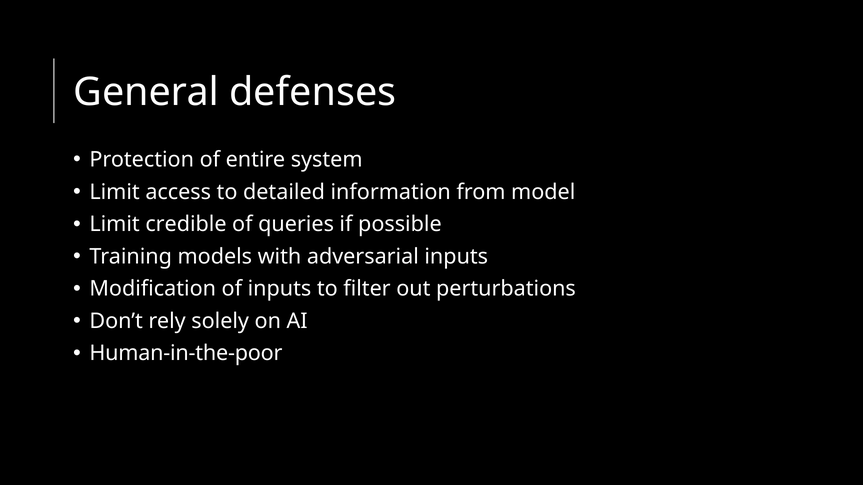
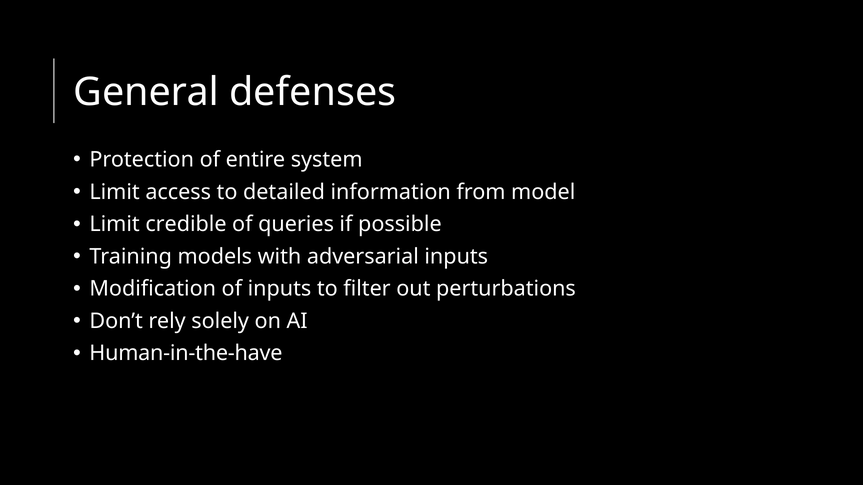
Human-in-the-poor: Human-in-the-poor -> Human-in-the-have (186, 354)
